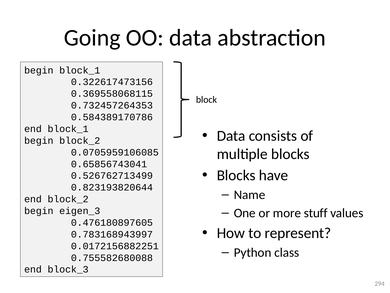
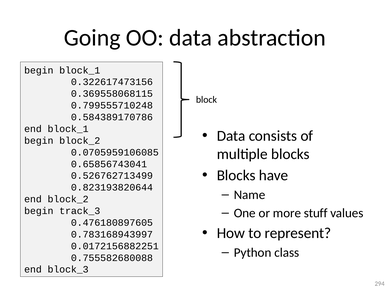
0.732457264353: 0.732457264353 -> 0.799555710248 (112, 105)
eigen_3: eigen_3 -> track_3 (80, 211)
